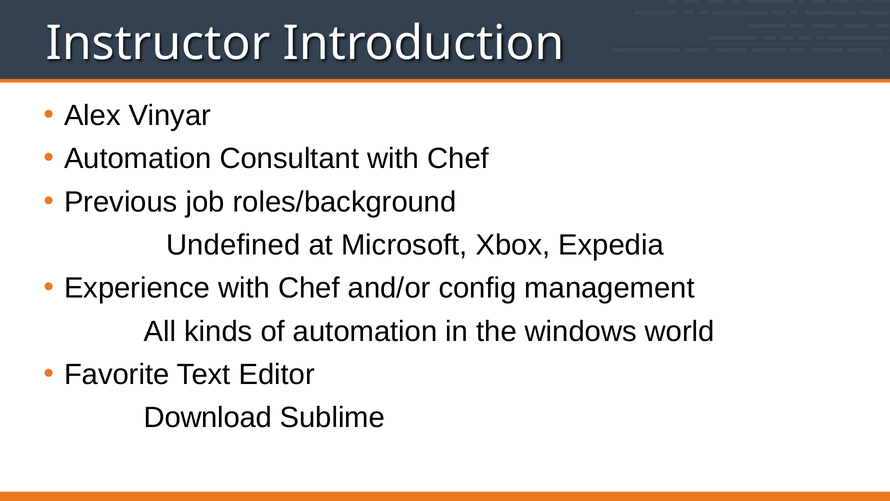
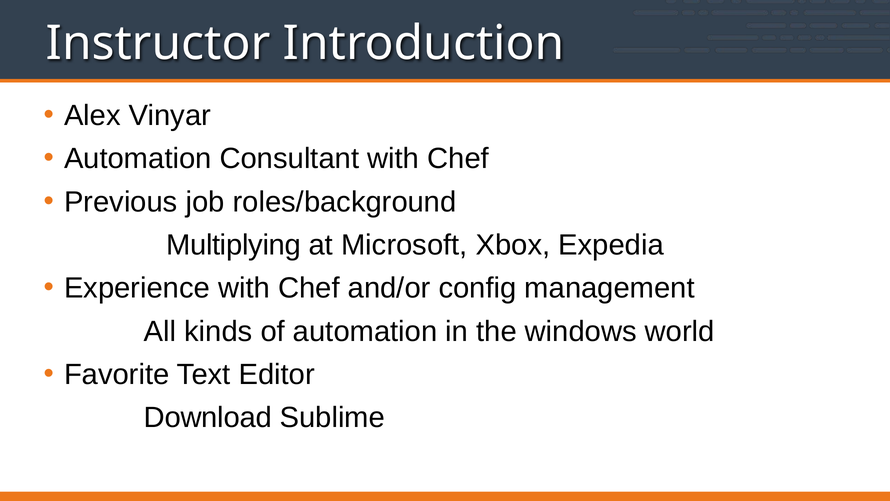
Undefined: Undefined -> Multiplying (234, 245)
